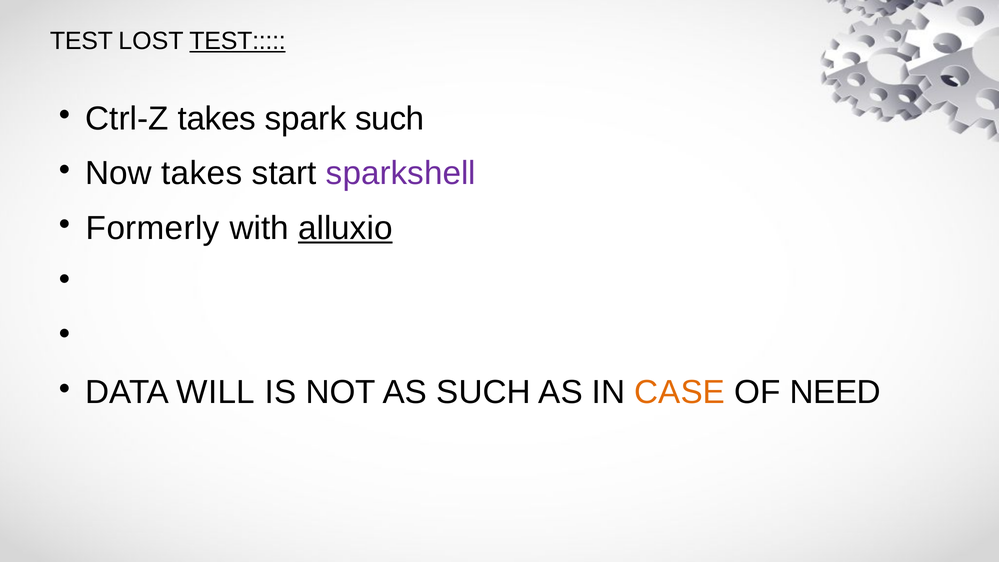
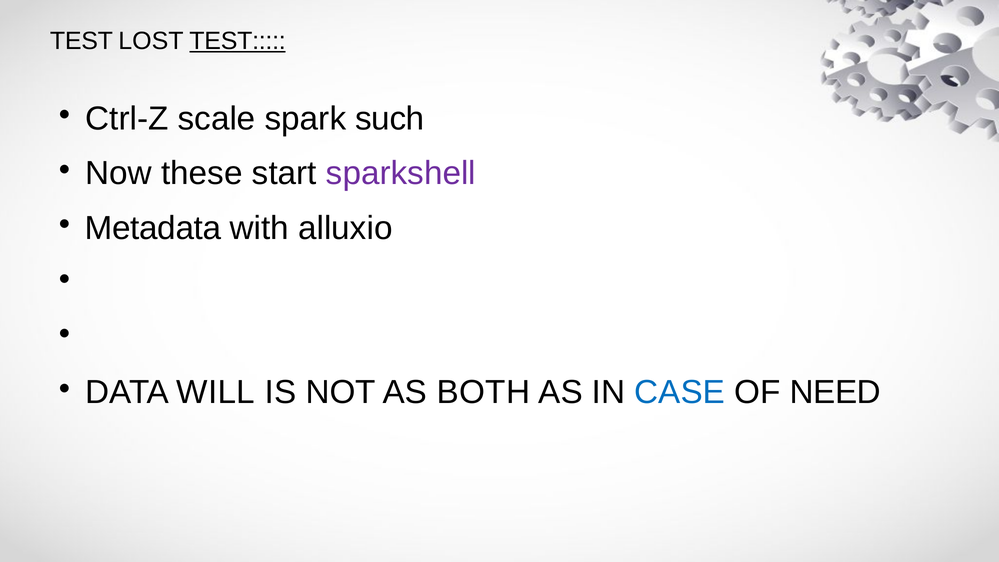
Ctrl-Z takes: takes -> scale (217, 119)
Now takes: takes -> these (202, 173)
Formerly: Formerly -> Metadata (153, 228)
alluxio underline: present -> none (345, 228)
AS SUCH: SUCH -> BOTH (483, 392)
CASE colour: orange -> blue (680, 392)
